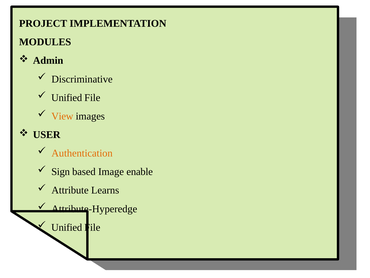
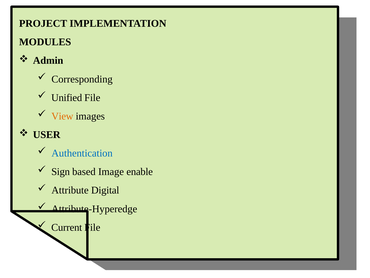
Discriminative: Discriminative -> Corresponding (82, 79)
Authentication colour: orange -> blue (82, 153)
Learns: Learns -> Digital (105, 190)
Unified: Unified -> Current (67, 227)
